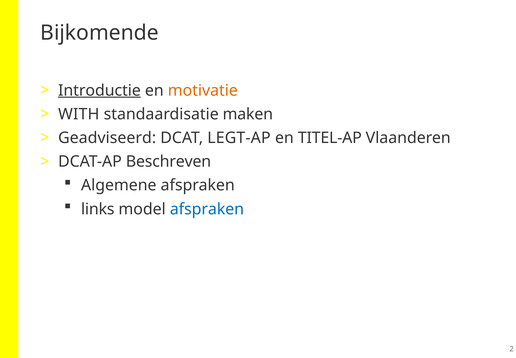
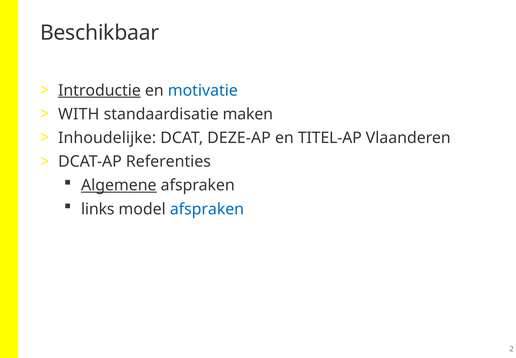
Bijkomende: Bijkomende -> Beschikbaar (100, 33)
motivatie colour: orange -> blue (203, 90)
Geadviseerd: Geadviseerd -> Inhoudelijke (107, 138)
LEGT-AP: LEGT-AP -> DEZE-AP (239, 138)
Beschreven: Beschreven -> Referenties (168, 161)
Algemene underline: none -> present (119, 185)
